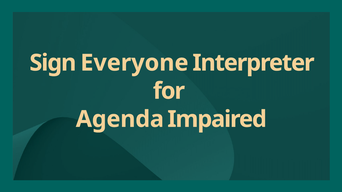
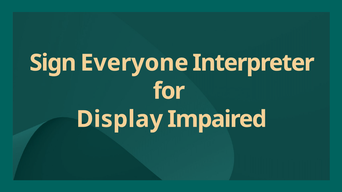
Agenda: Agenda -> Display (120, 119)
